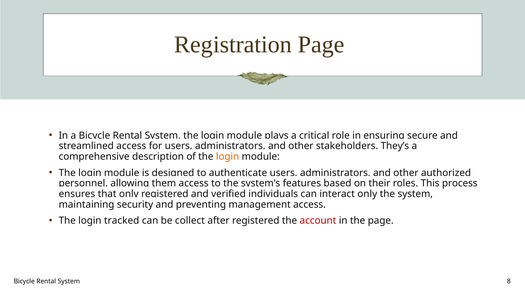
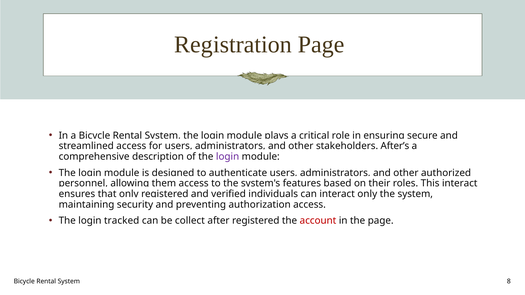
They’s: They’s -> After’s (395, 146)
login colour: orange -> purple (228, 157)
process: process -> interact (460, 184)
management: management -> authorization (260, 205)
